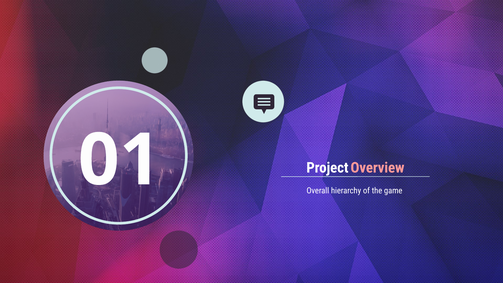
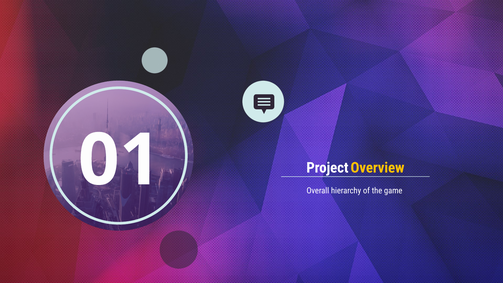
Overview colour: pink -> yellow (377, 168)
